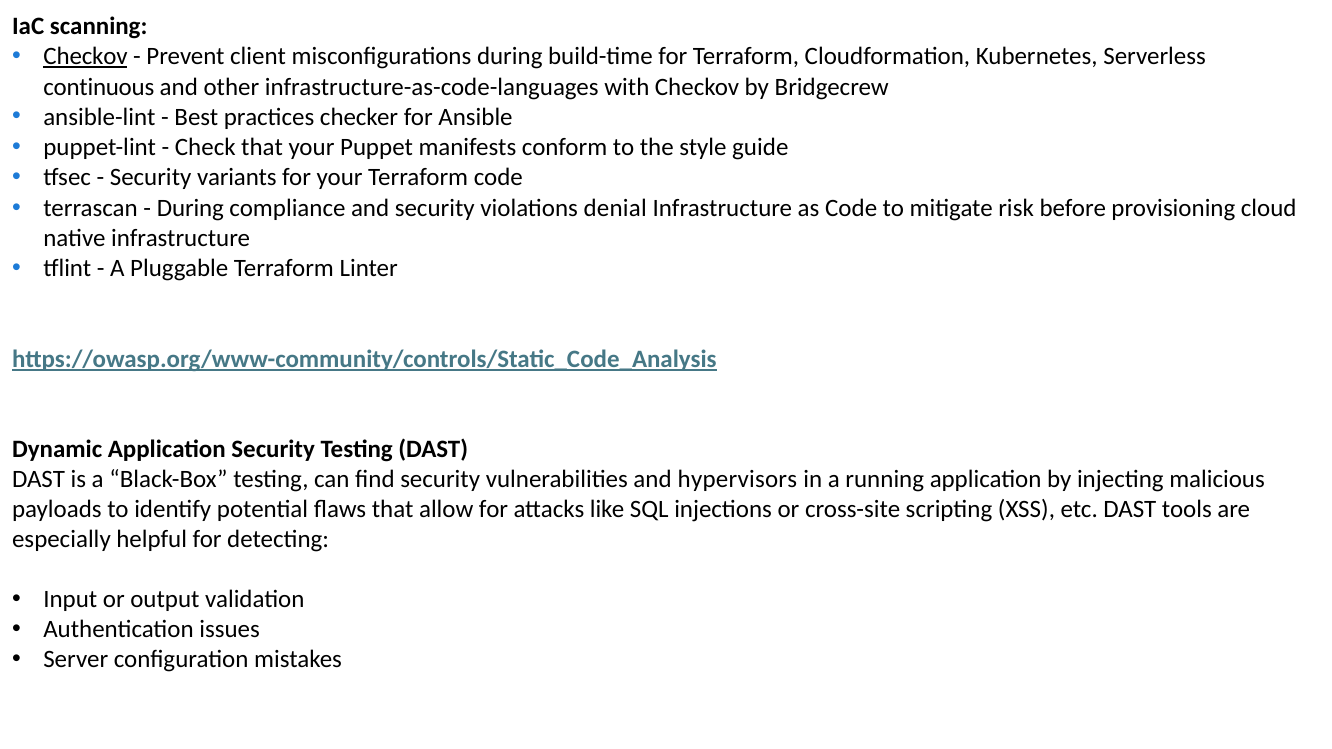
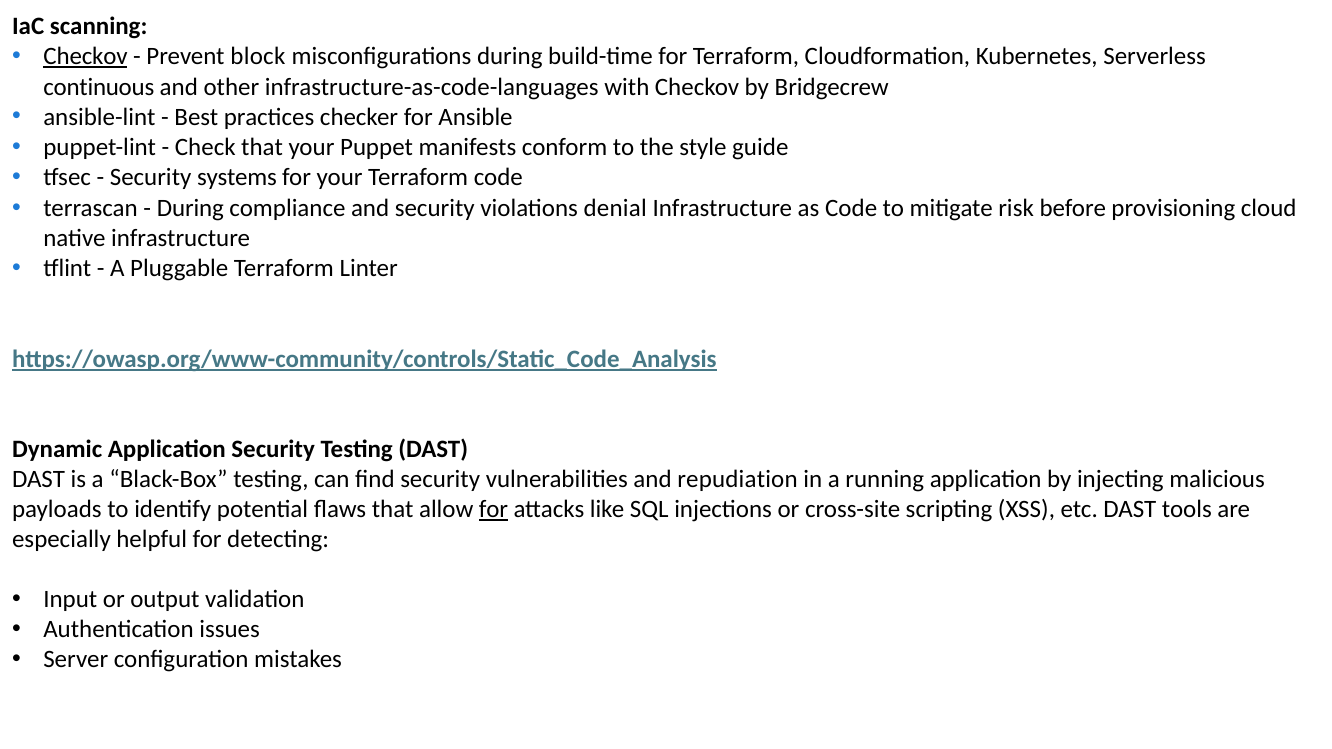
client: client -> block (258, 56)
variants: variants -> systems (237, 178)
hypervisors: hypervisors -> repudiation (737, 480)
for underline: none -> present (494, 510)
